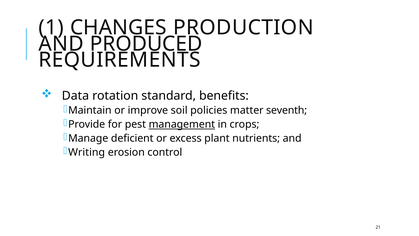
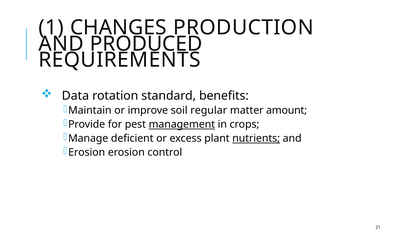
policies: policies -> regular (209, 110)
seventh: seventh -> amount (287, 110)
nutrients underline: none -> present (256, 138)
Writing: Writing -> Erosion (87, 152)
